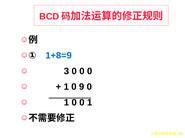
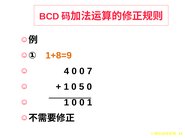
1+8=9 colour: blue -> orange (59, 56)
3: 3 -> 4 (67, 72)
0 0 0: 0 -> 7 (90, 72)
9: 9 -> 5 (82, 87)
